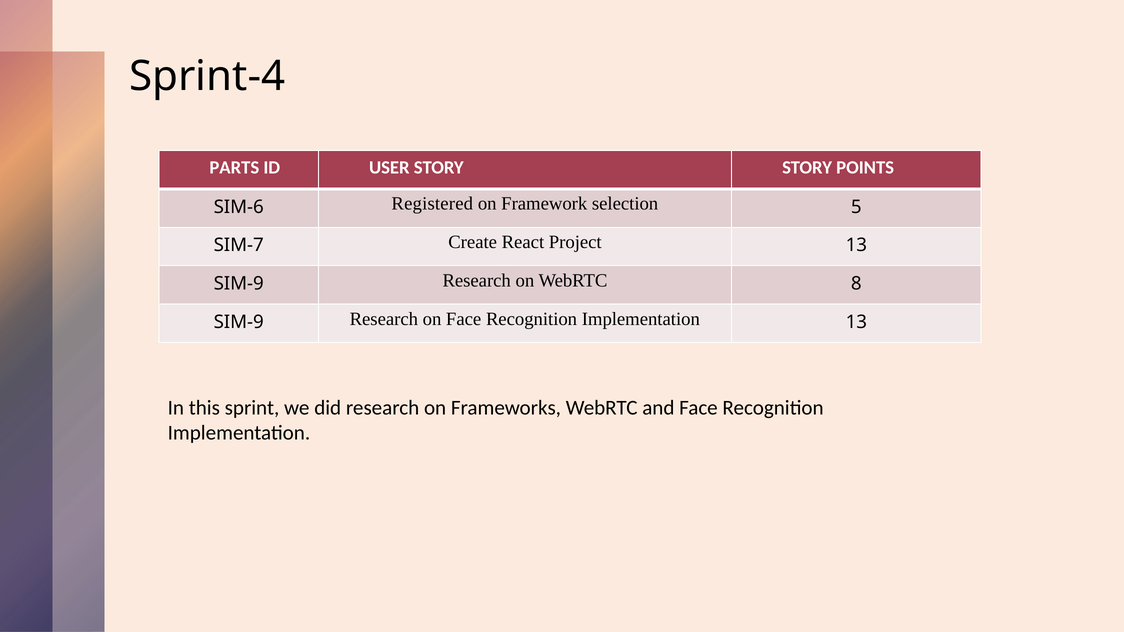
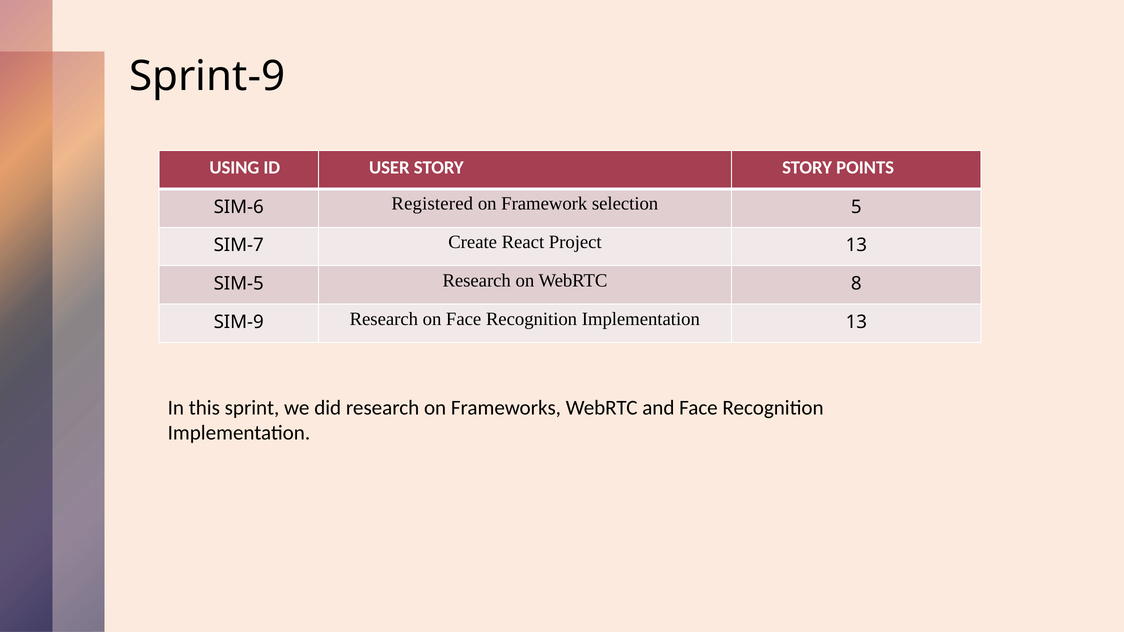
Sprint-4: Sprint-4 -> Sprint-9 (207, 76)
PARTS: PARTS -> USING (234, 168)
SIM-9: SIM-9 -> SIM-5 (239, 284)
